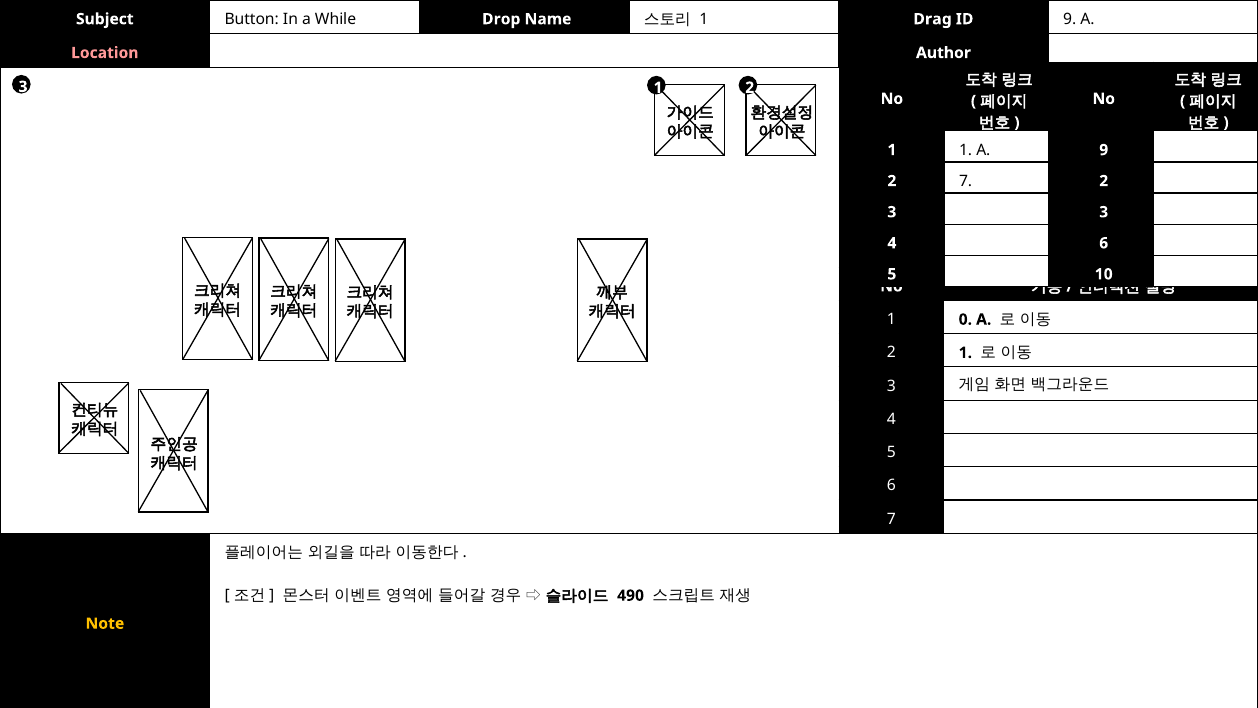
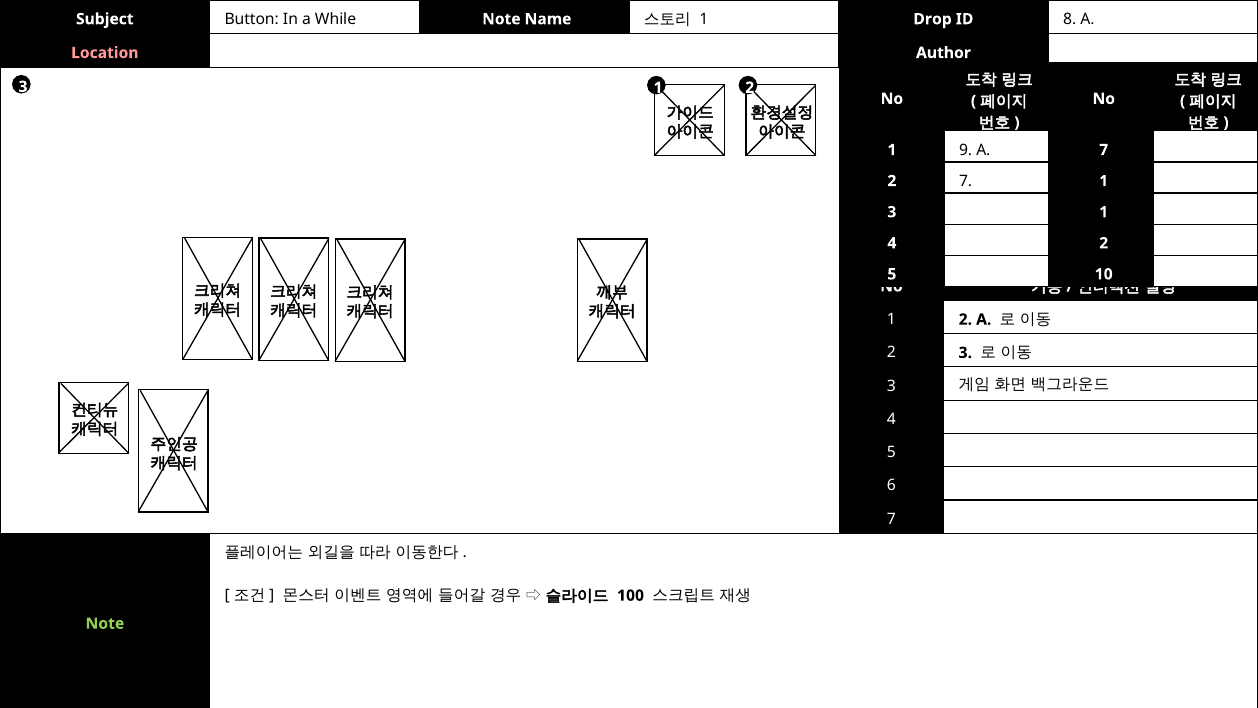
While Drop: Drop -> Note (501, 19)
Drag: Drag -> Drop (933, 19)
ID 9: 9 -> 8 (1070, 19)
1 1: 1 -> 9 (966, 150)
A 9: 9 -> 7 (1104, 150)
7 2: 2 -> 1 (1104, 181)
3 3: 3 -> 1 (1104, 212)
4 6: 6 -> 2 (1104, 243)
1 0: 0 -> 2 (965, 319)
1: 1 -> 3 (965, 353)
490: 490 -> 100 (631, 595)
Note colour: yellow -> light green (105, 623)
